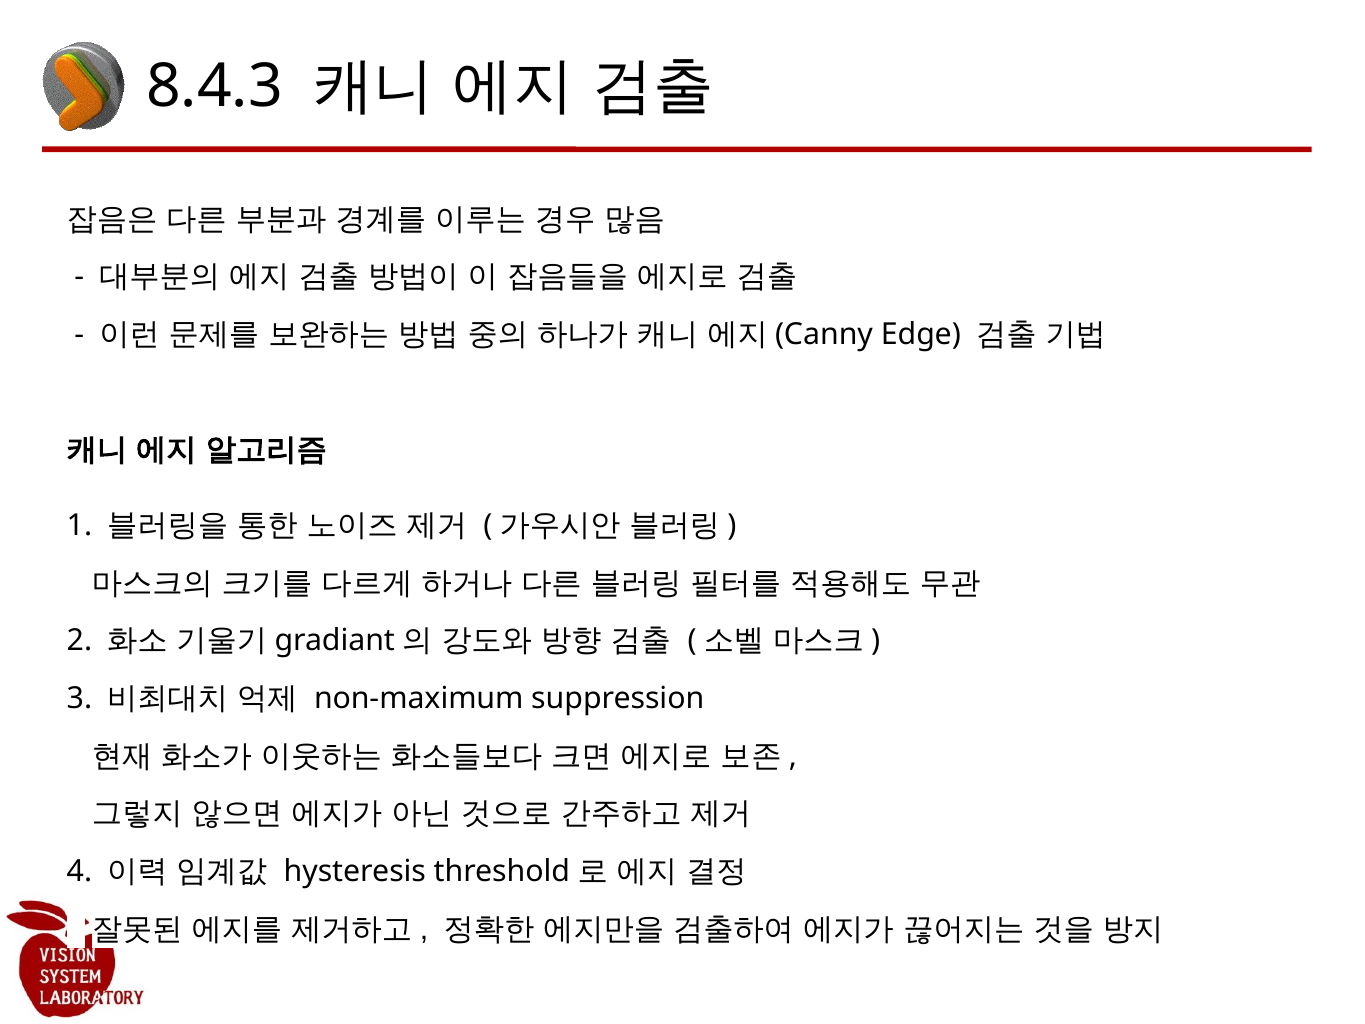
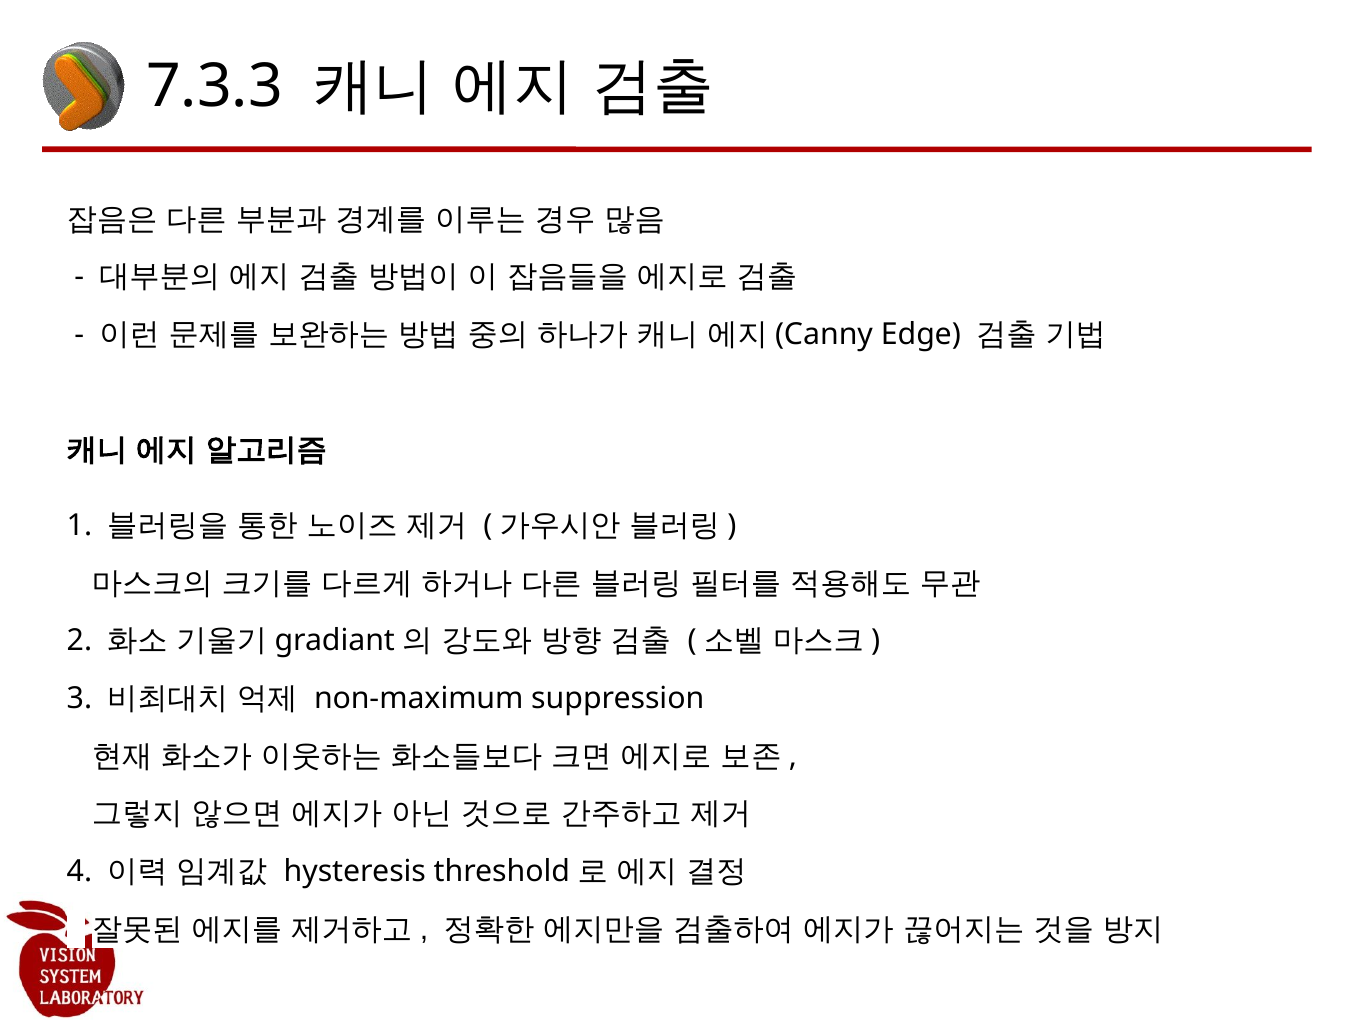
8.4.3: 8.4.3 -> 7.3.3 (214, 86)
